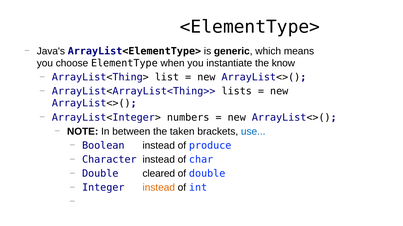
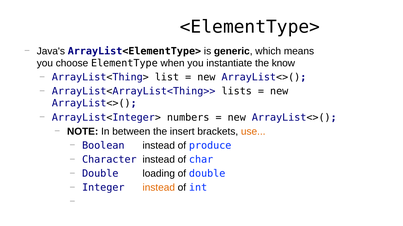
taken: taken -> insert (182, 132)
use colour: blue -> orange (253, 132)
cleared: cleared -> loading (159, 174)
